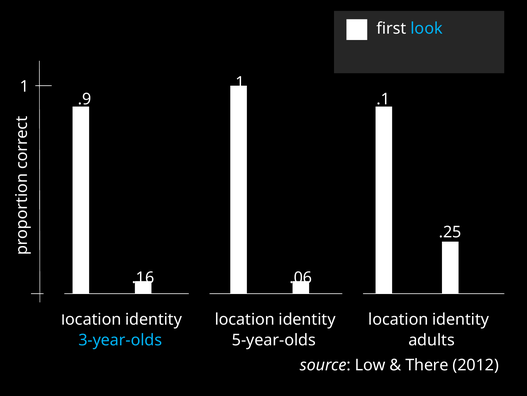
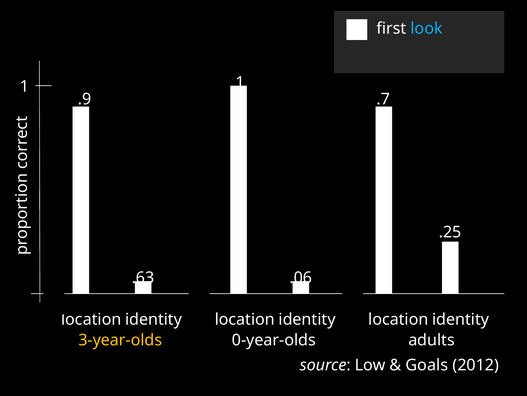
.1: .1 -> .7 (383, 99)
.16: .16 -> .63 (143, 277)
3-year-olds colour: light blue -> yellow (120, 340)
5-year-olds: 5-year-olds -> 0-year-olds (274, 340)
There: There -> Goals (427, 365)
